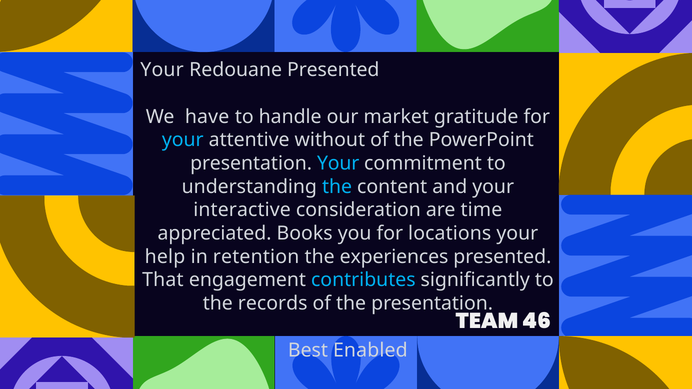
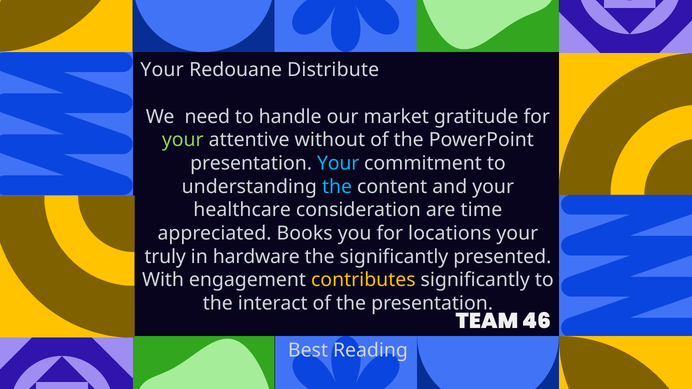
Redouane Presented: Presented -> Distribute (333, 70)
have: have -> need (207, 117)
your colour: light blue -> light green (183, 140)
interactive: interactive -> healthcare (242, 210)
help: help -> truly (165, 257)
retention: retention -> hardware (256, 257)
the experiences: experiences -> significantly (394, 257)
That: That -> With (163, 280)
contributes colour: light blue -> yellow (363, 280)
records: records -> interact (273, 304)
Enabled: Enabled -> Reading (370, 350)
